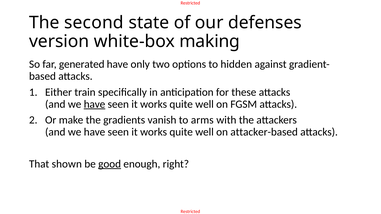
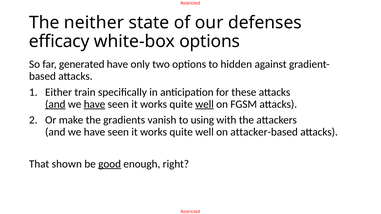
second: second -> neither (94, 23)
version: version -> efficacy (59, 41)
white-box making: making -> options (210, 41)
and underline: none -> present (55, 104)
well underline: none -> present (205, 104)
arms: arms -> using (202, 120)
